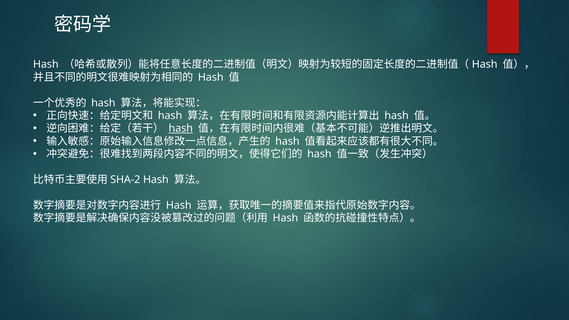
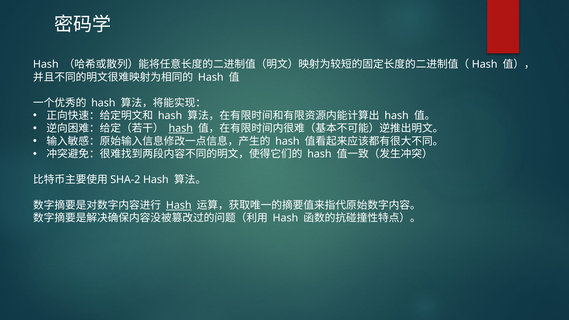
Hash underline: none -> present (179, 205)
